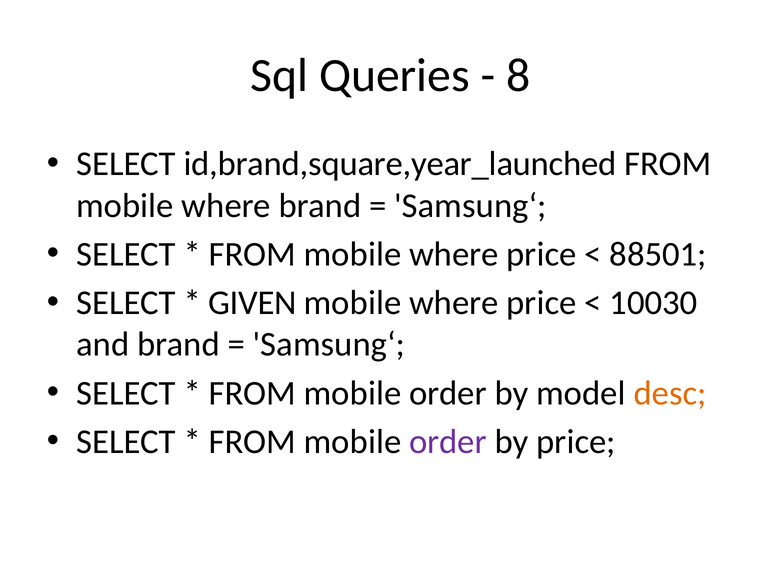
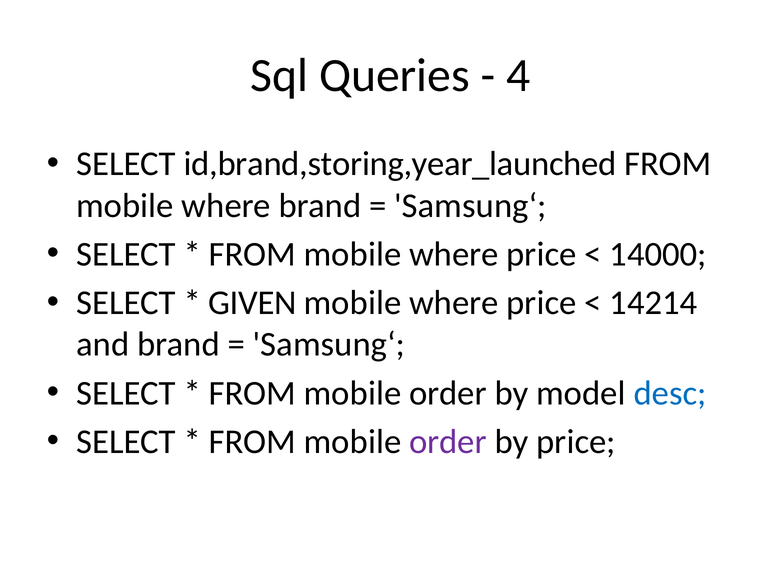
8: 8 -> 4 (518, 76)
id,brand,square,year_launched: id,brand,square,year_launched -> id,brand,storing,year_launched (400, 164)
88501: 88501 -> 14000 (658, 254)
10030: 10030 -> 14214 (653, 303)
desc colour: orange -> blue (670, 393)
